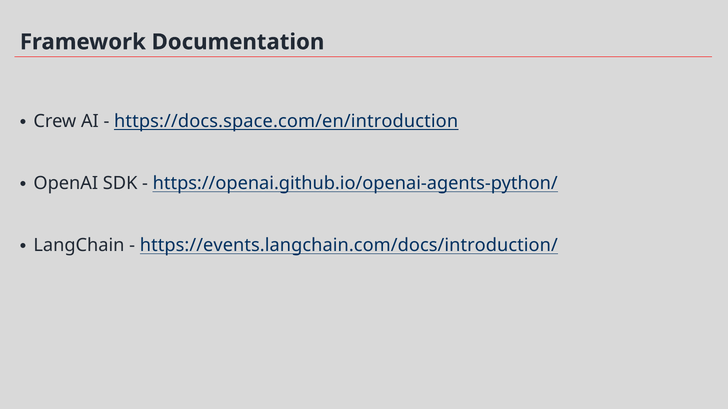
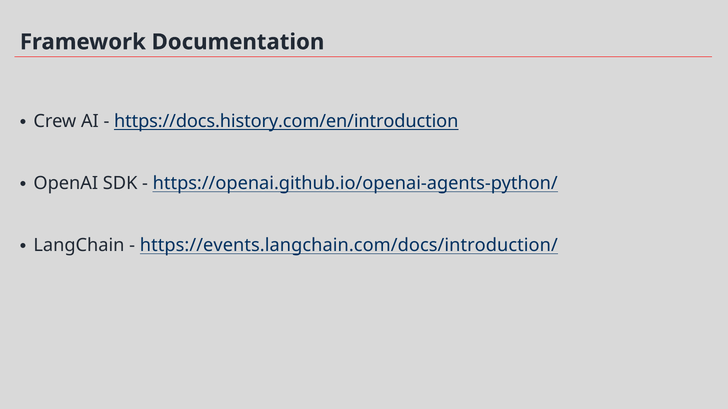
https://docs.space.com/en/introduction: https://docs.space.com/en/introduction -> https://docs.history.com/en/introduction (286, 122)
